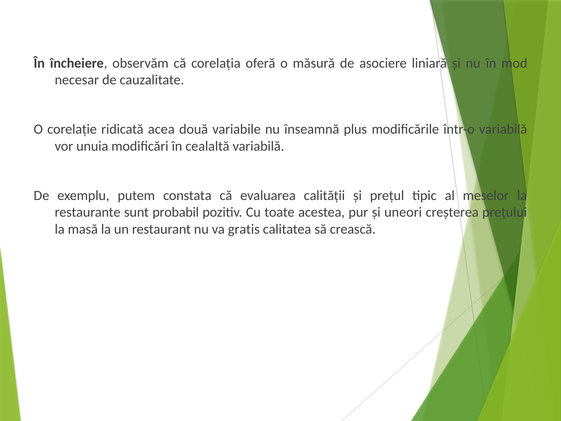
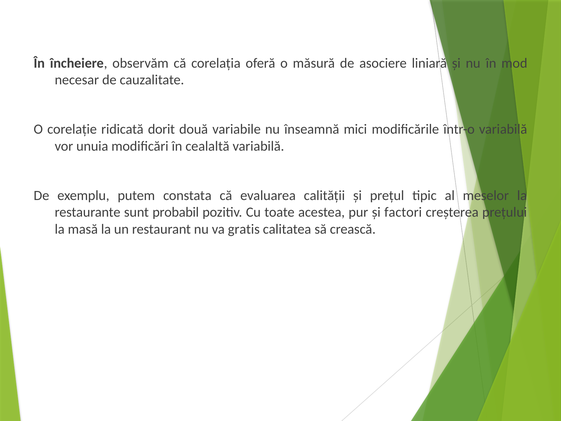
acea: acea -> dorit (161, 129)
plus: plus -> mici (355, 129)
uneori: uneori -> factori (403, 212)
